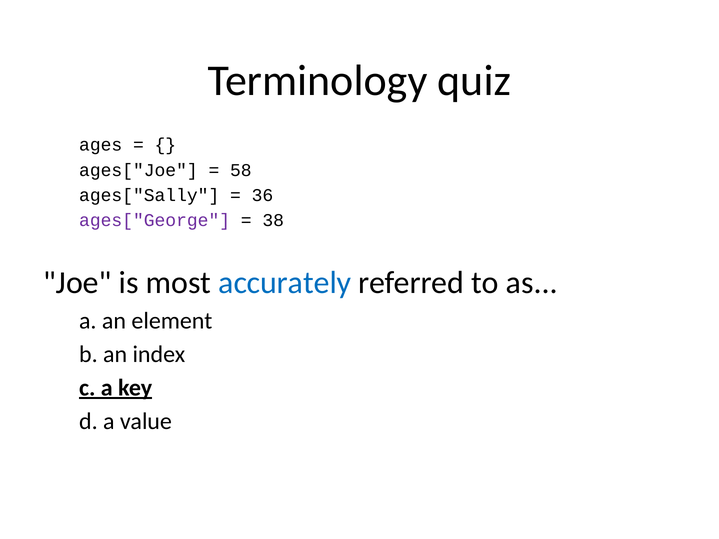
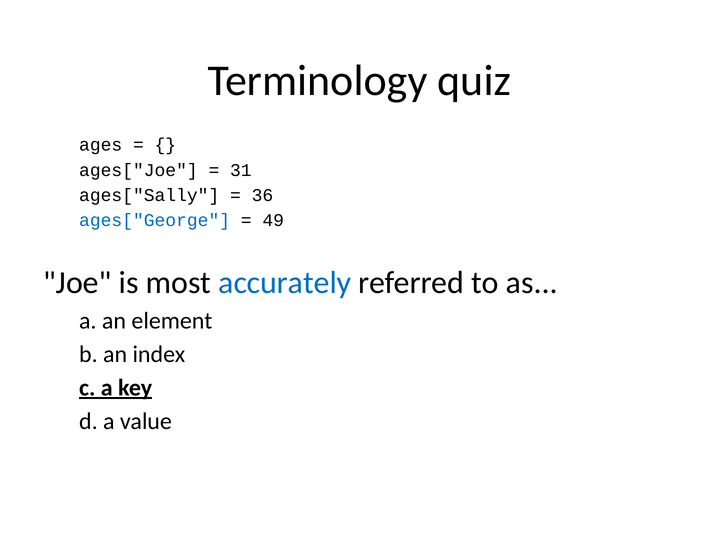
58: 58 -> 31 (241, 170)
ages["George colour: purple -> blue (155, 221)
38: 38 -> 49 (273, 221)
